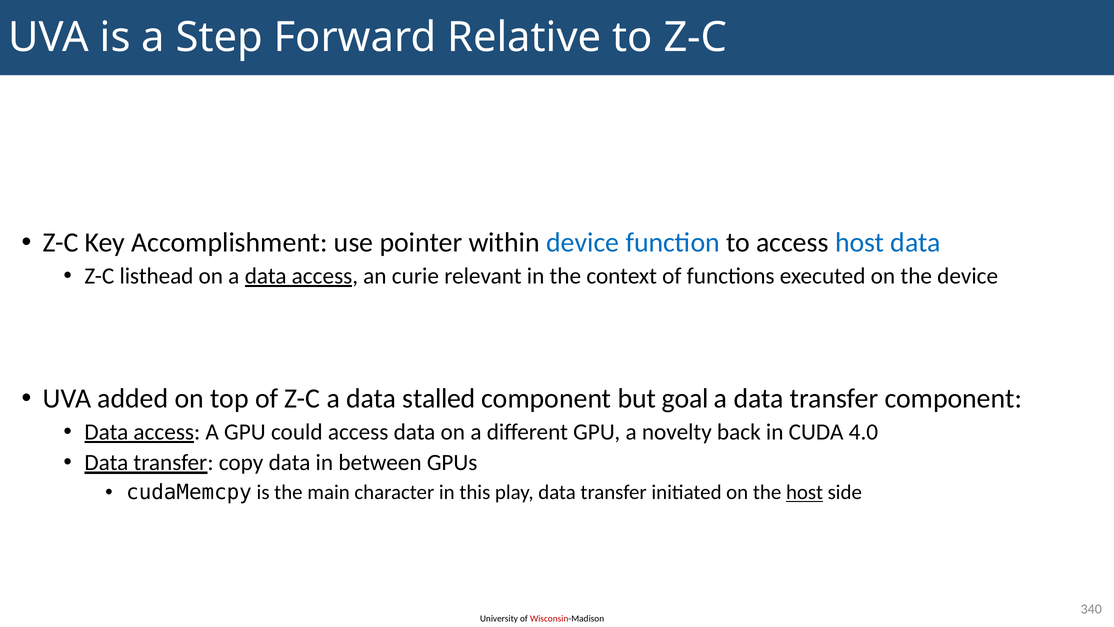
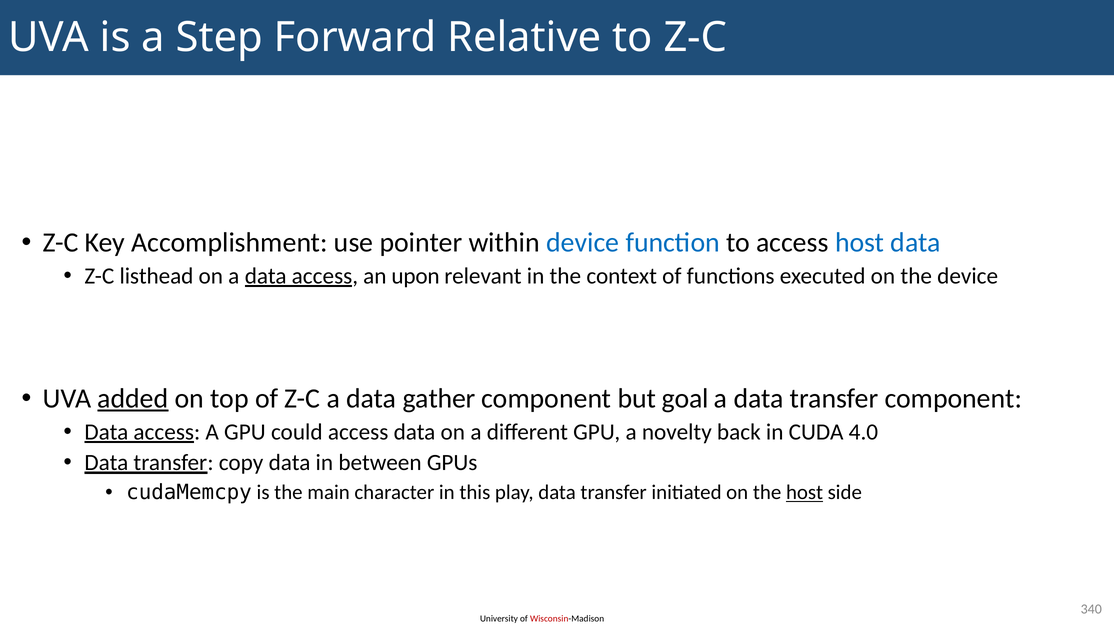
curie: curie -> upon (416, 276)
added underline: none -> present (133, 398)
stalled: stalled -> gather (439, 398)
